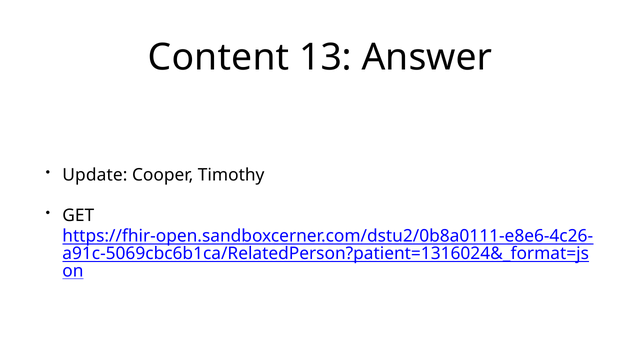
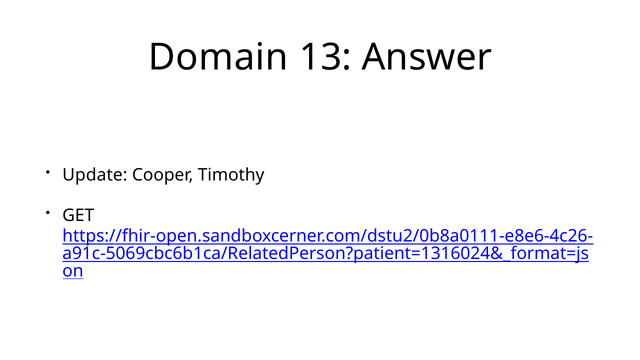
Content: Content -> Domain (218, 58)
